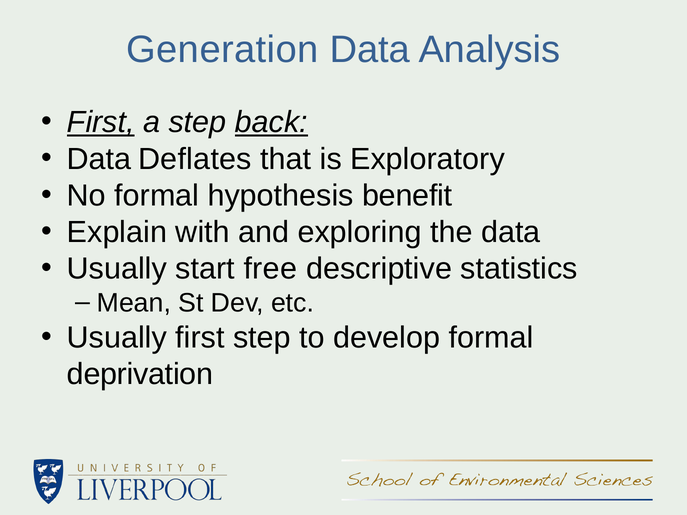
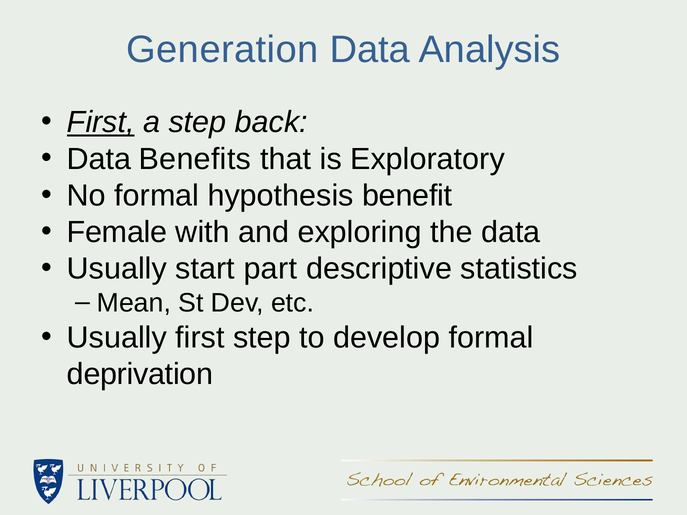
back underline: present -> none (271, 122)
Deflates: Deflates -> Benefits (195, 159)
Explain: Explain -> Female (117, 232)
free: free -> part (270, 269)
